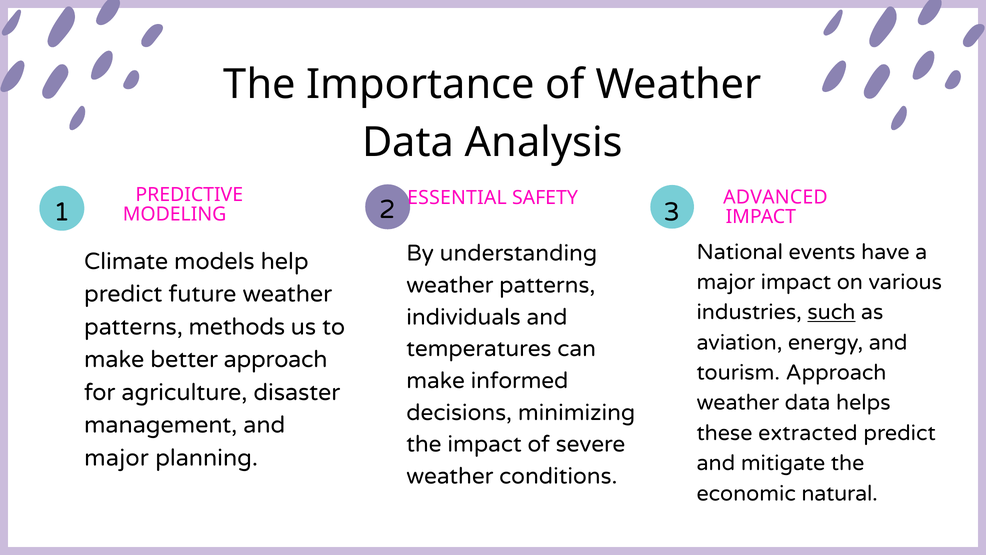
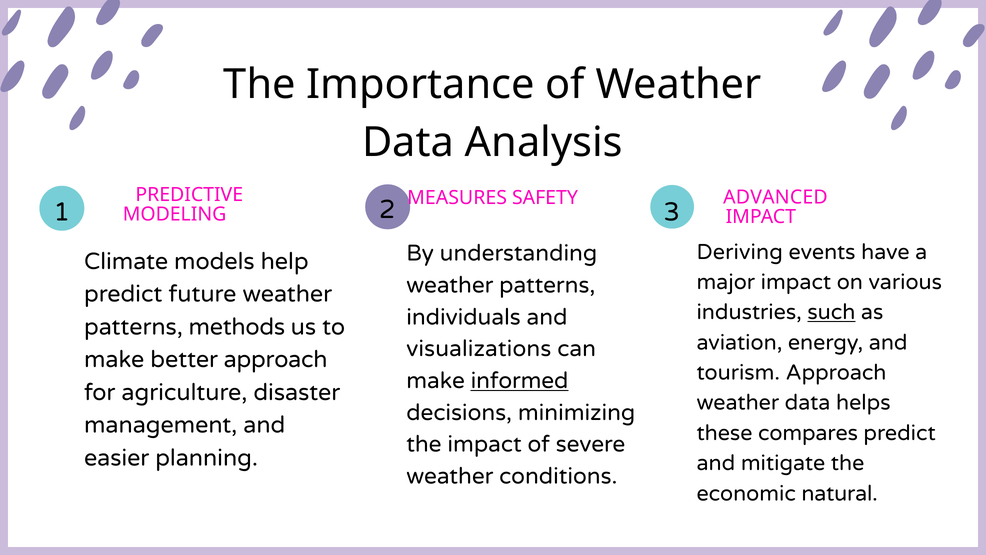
ESSENTIAL: ESSENTIAL -> MEASURES (457, 198)
National: National -> Deriving (740, 252)
temperatures: temperatures -> visualizations (479, 349)
informed underline: none -> present (520, 380)
extracted: extracted -> compares (808, 433)
major: major -> easier (117, 458)
